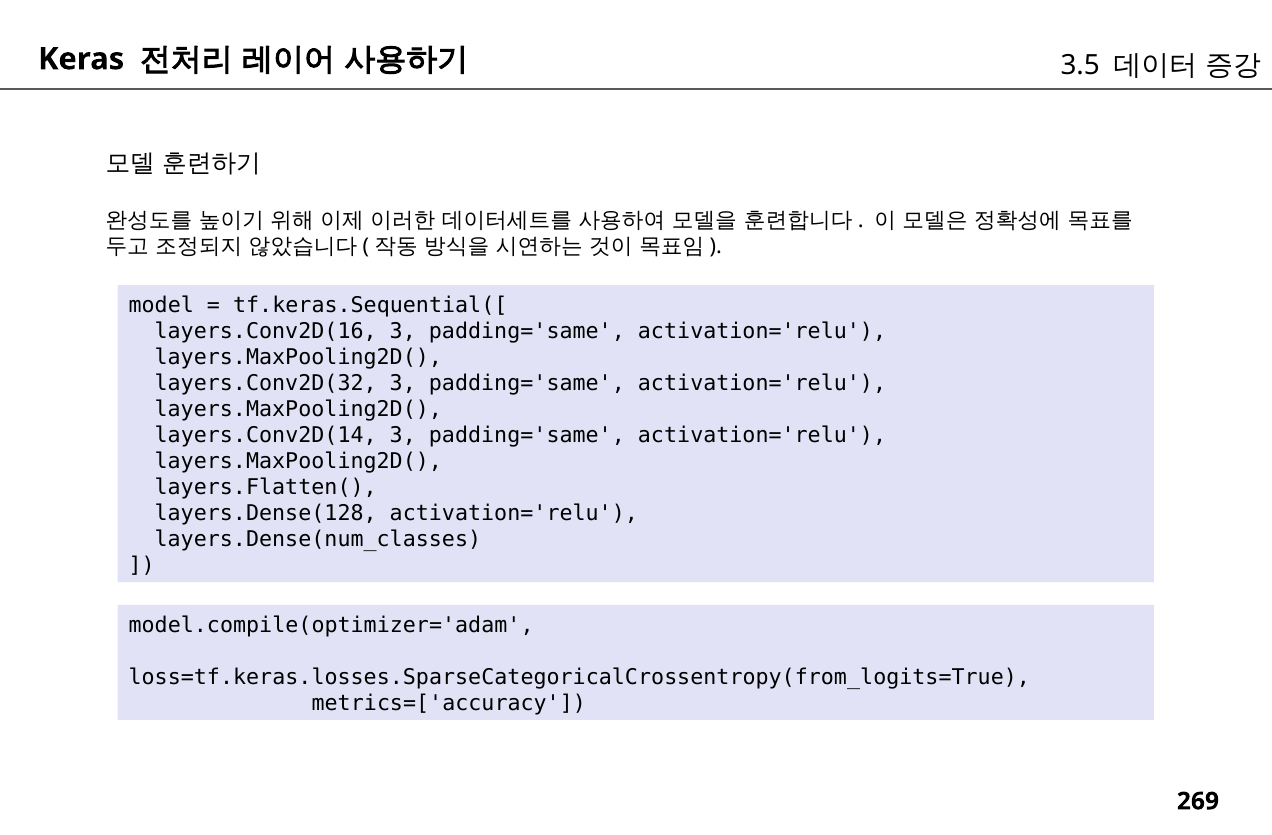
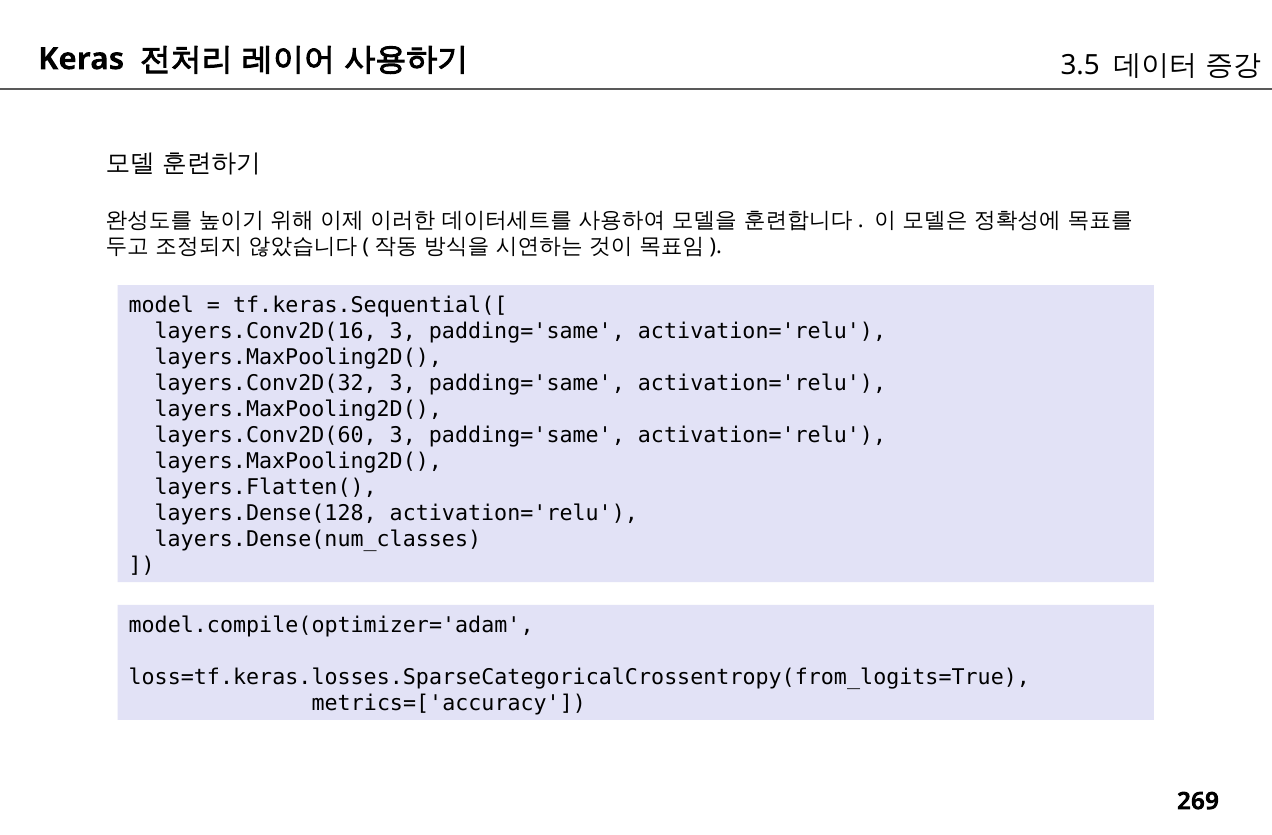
layers.Conv2D(14: layers.Conv2D(14 -> layers.Conv2D(60 (266, 435)
